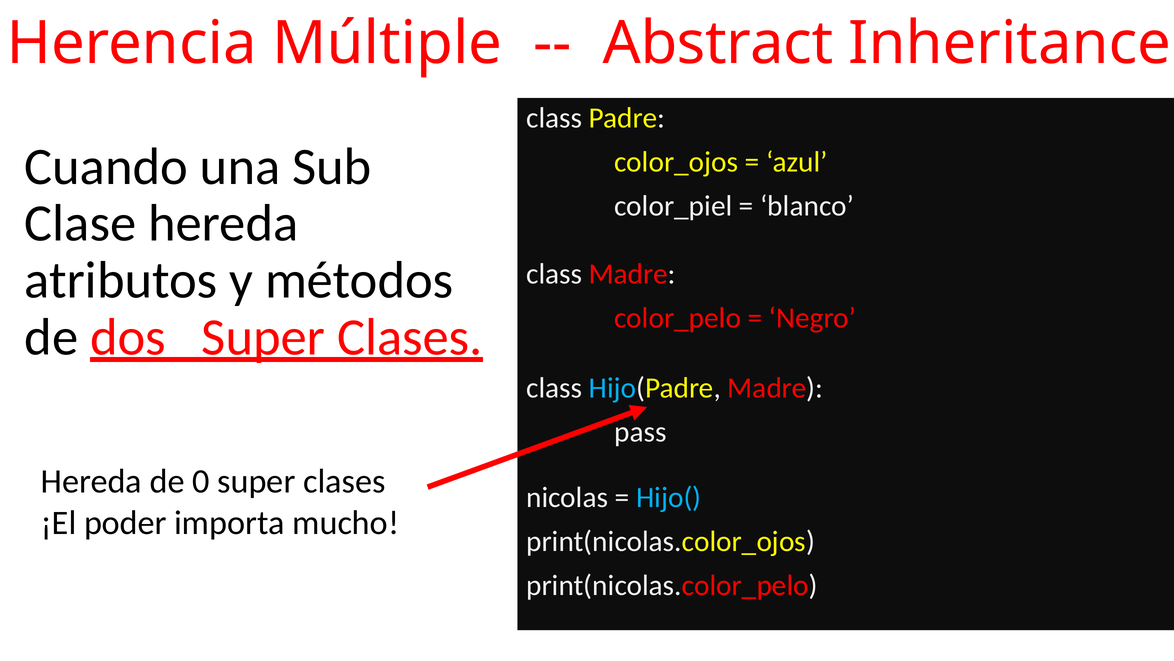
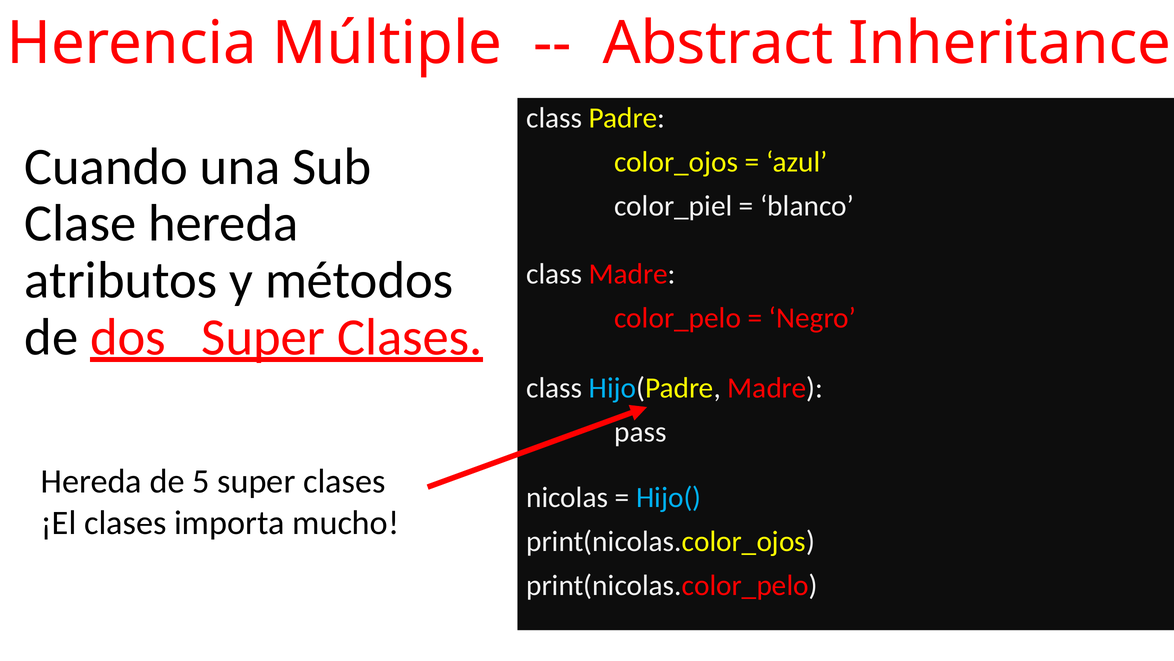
0: 0 -> 5 (201, 481)
¡El poder: poder -> clases (125, 522)
